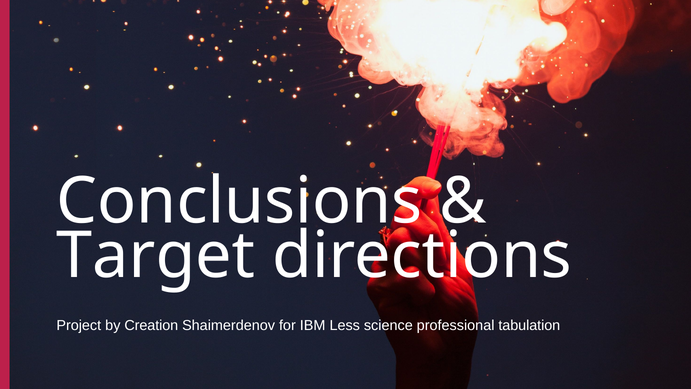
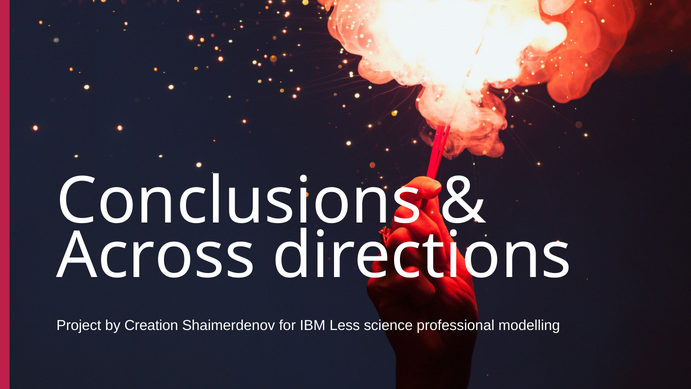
Target: Target -> Across (156, 256)
tabulation: tabulation -> modelling (529, 325)
